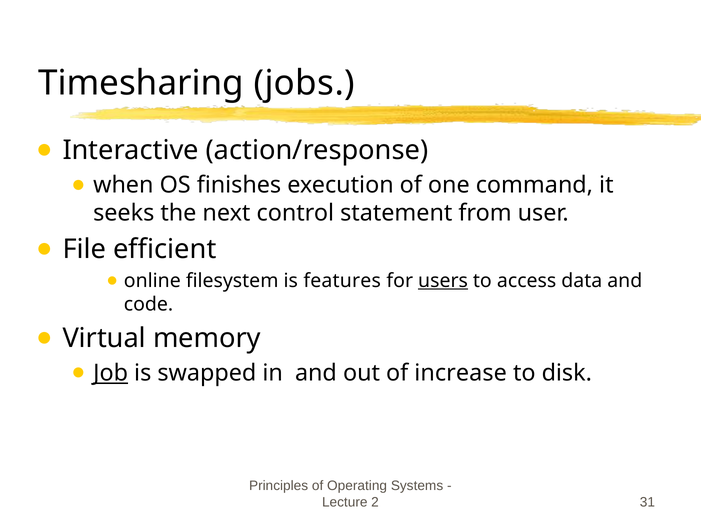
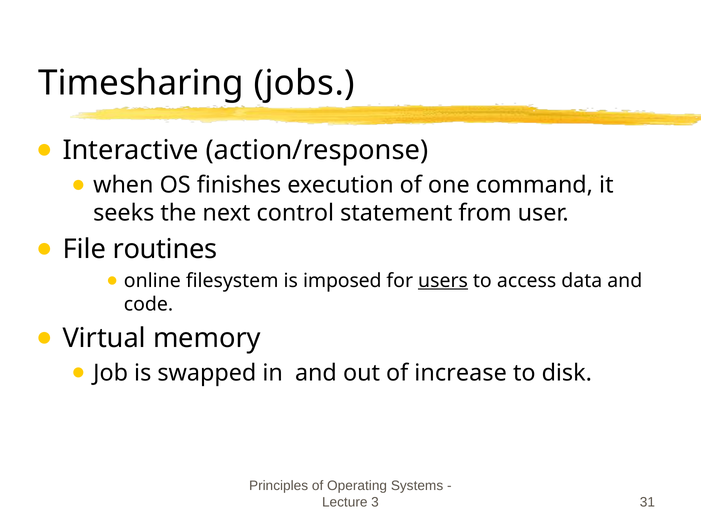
efficient: efficient -> routines (165, 249)
features: features -> imposed (342, 281)
Job underline: present -> none (111, 373)
2: 2 -> 3 (375, 502)
